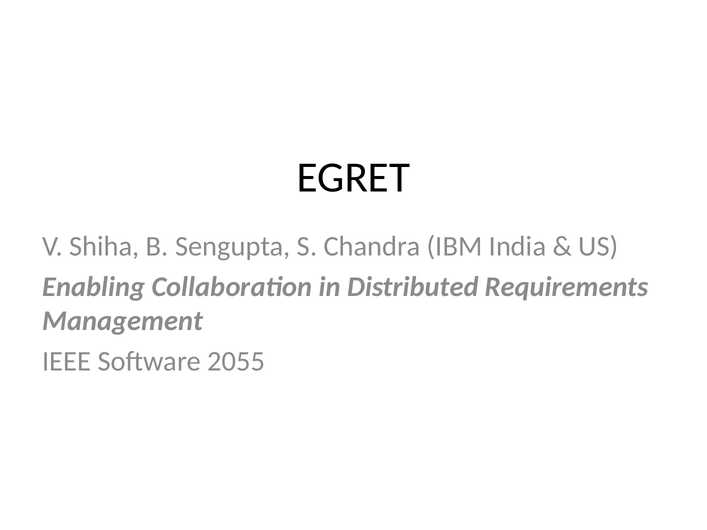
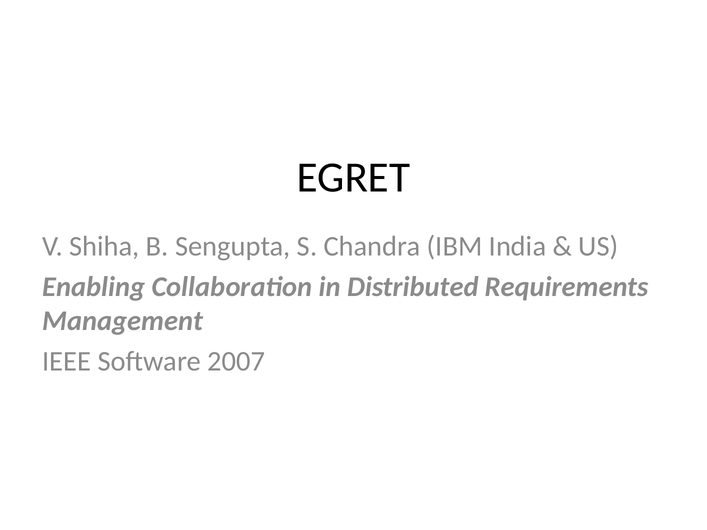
2055: 2055 -> 2007 (236, 362)
